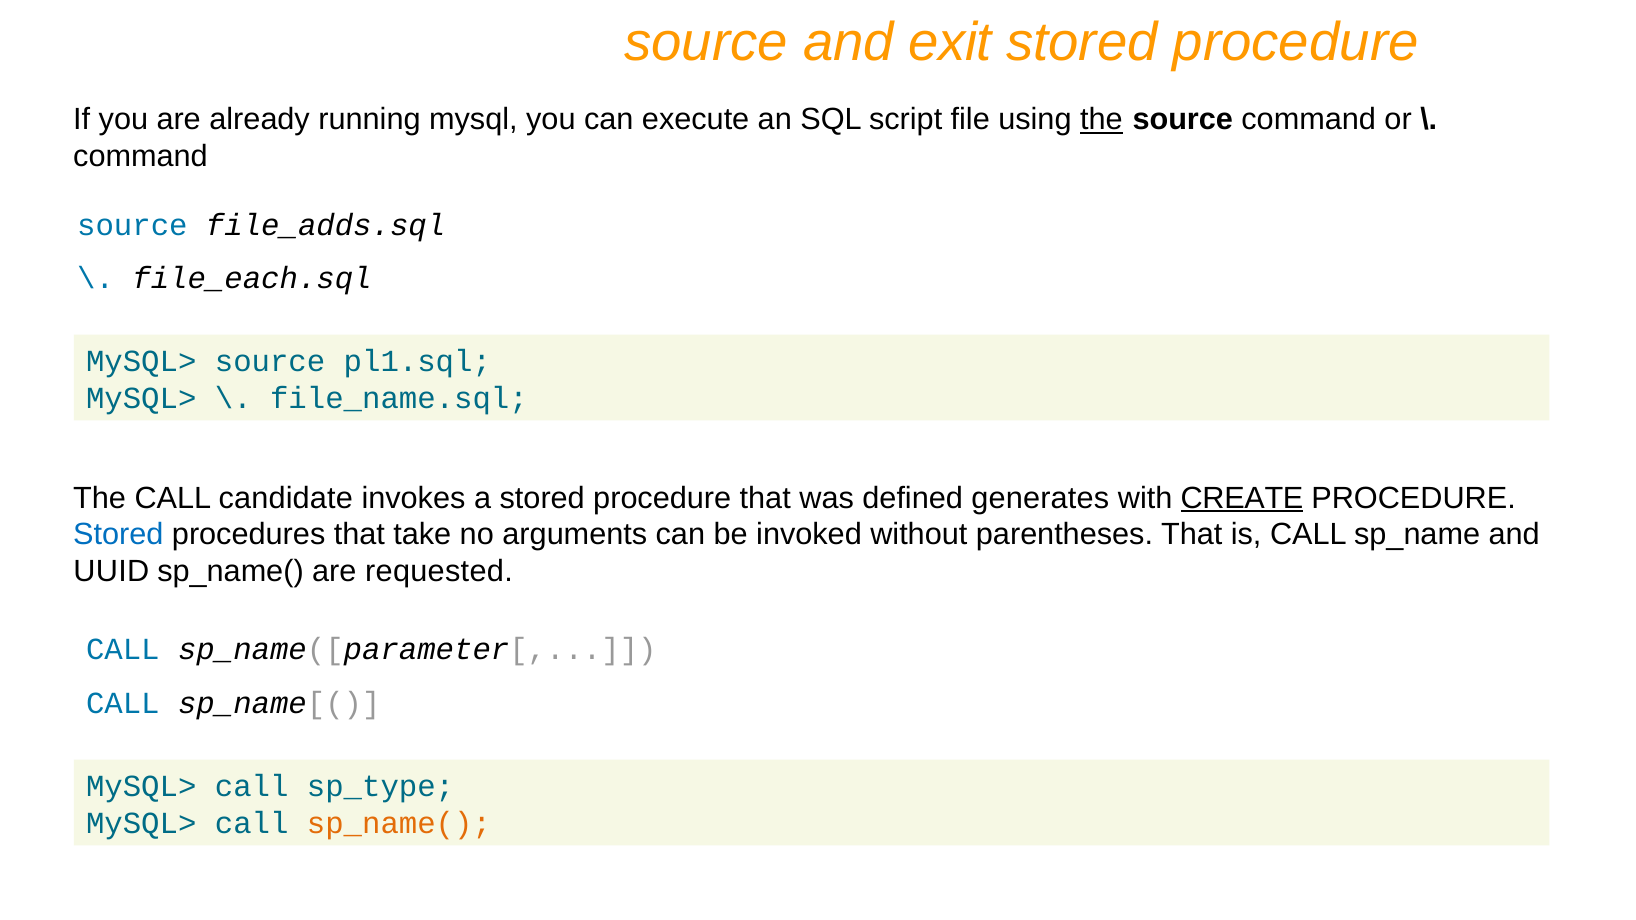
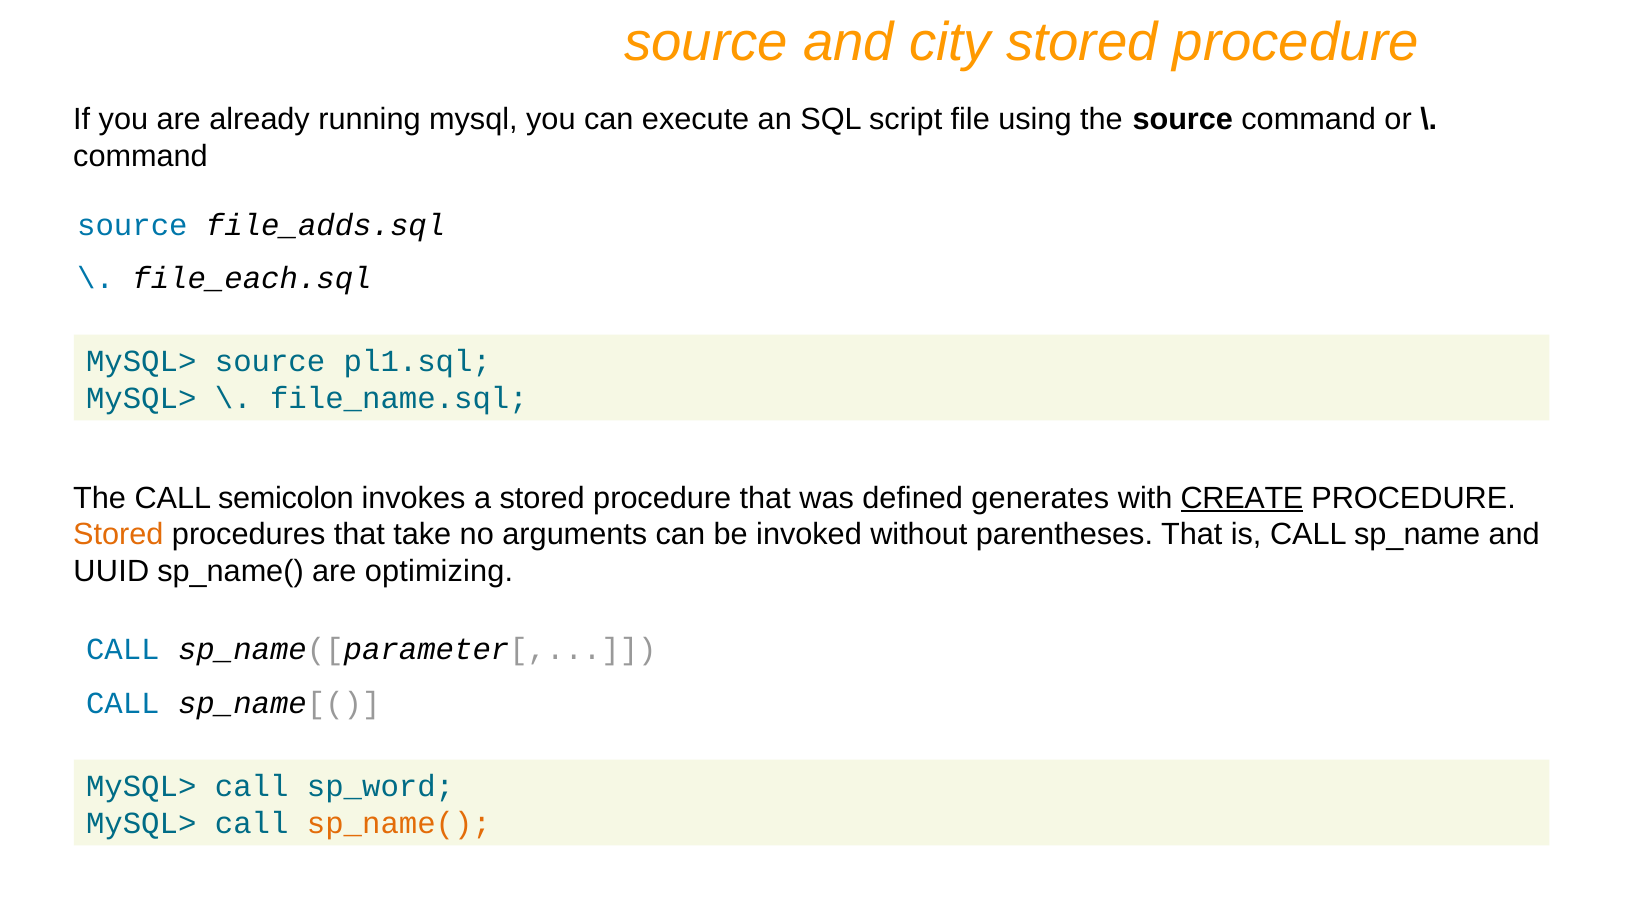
exit: exit -> city (950, 43)
the underline: present -> none (1101, 119)
candidate: candidate -> semicolon (286, 498)
Stored colour: blue -> orange (118, 535)
requested: requested -> optimizing (439, 572)
sp_type: sp_type -> sp_word (381, 786)
